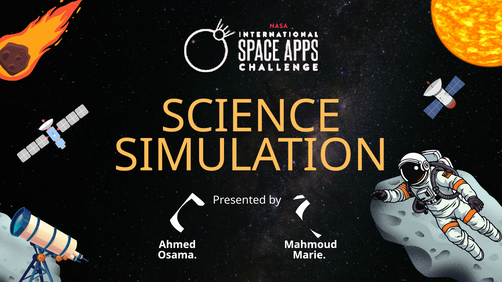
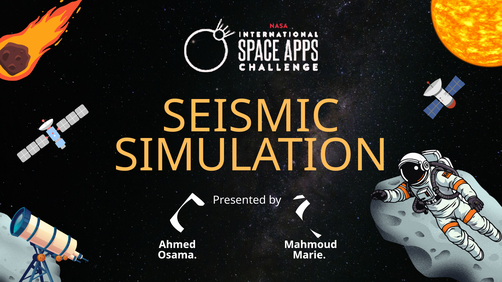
SCIENCE: SCIENCE -> SEISMIC (251, 117)
